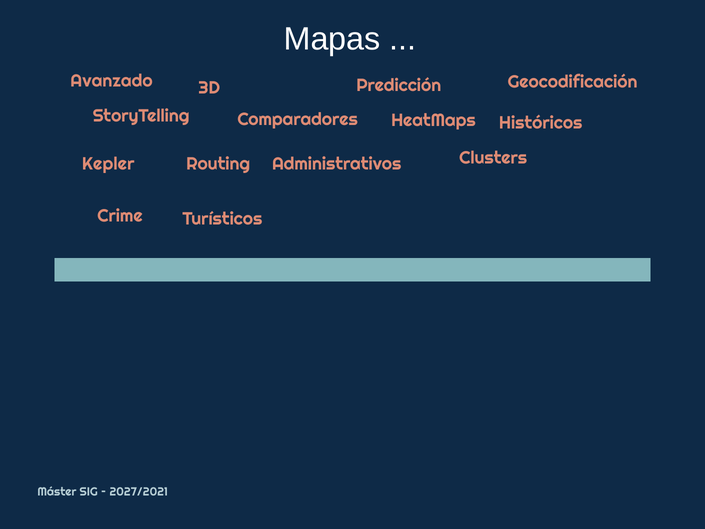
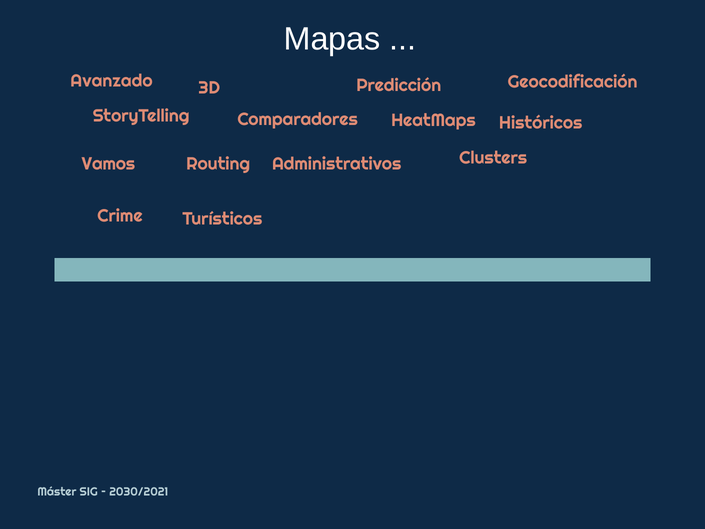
Kepler: Kepler -> Vamos (108, 164)
2027/2021: 2027/2021 -> 2030/2021 (139, 492)
